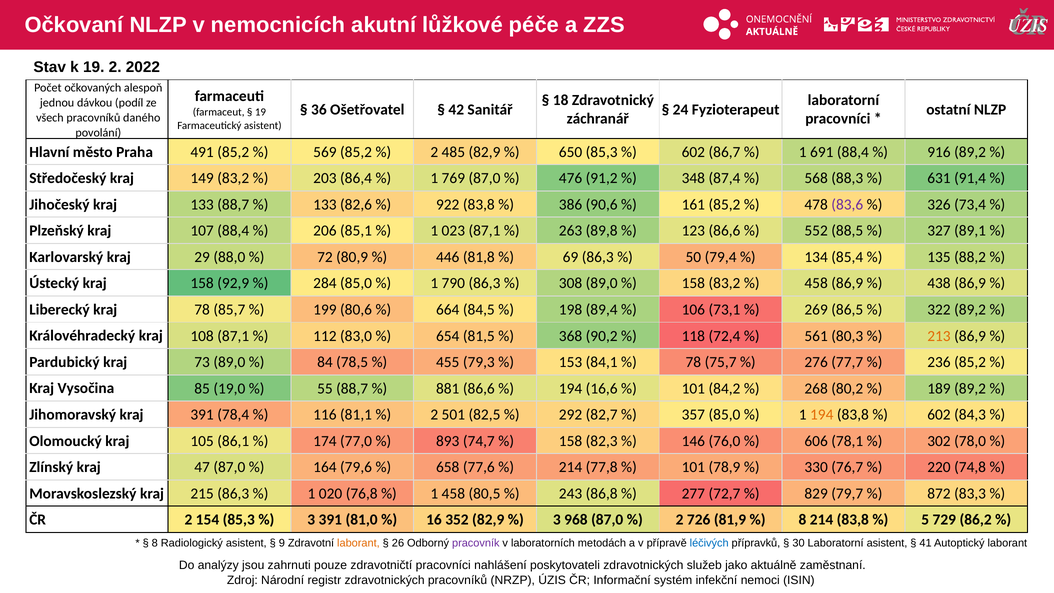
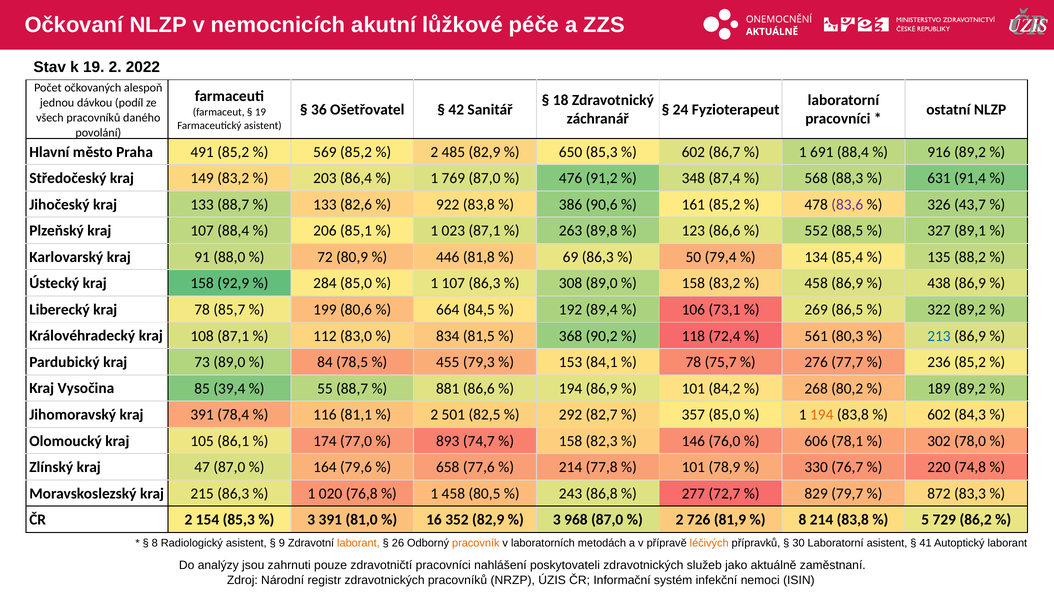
73,4: 73,4 -> 43,7 (970, 205)
29: 29 -> 91 (202, 257)
1 790: 790 -> 107 (453, 283)
198: 198 -> 192 (571, 310)
654: 654 -> 834 (448, 336)
213 colour: orange -> blue (939, 336)
19,0: 19,0 -> 39,4 (229, 388)
194 16,6: 16,6 -> 86,9 (602, 388)
pracovník colour: purple -> orange (476, 543)
léčivých colour: blue -> orange (709, 543)
